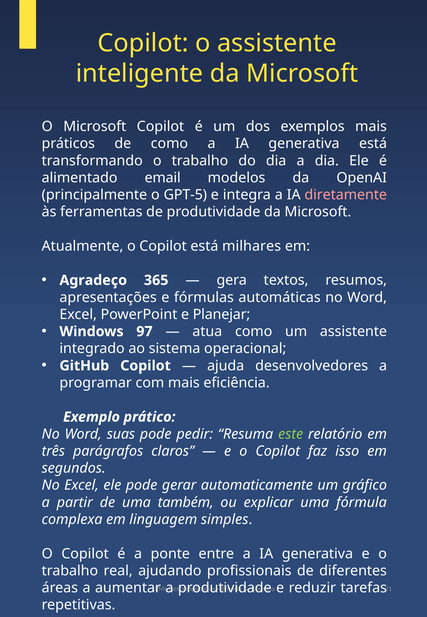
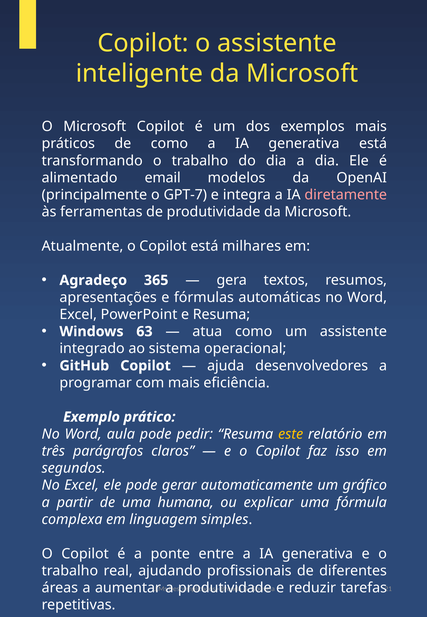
GPT-5: GPT-5 -> GPT-7 (185, 195)
e Planejar: Planejar -> Resuma (221, 314)
97: 97 -> 63 (144, 331)
suas: suas -> aula (121, 434)
este colour: light green -> yellow (291, 434)
também: também -> humana (186, 502)
